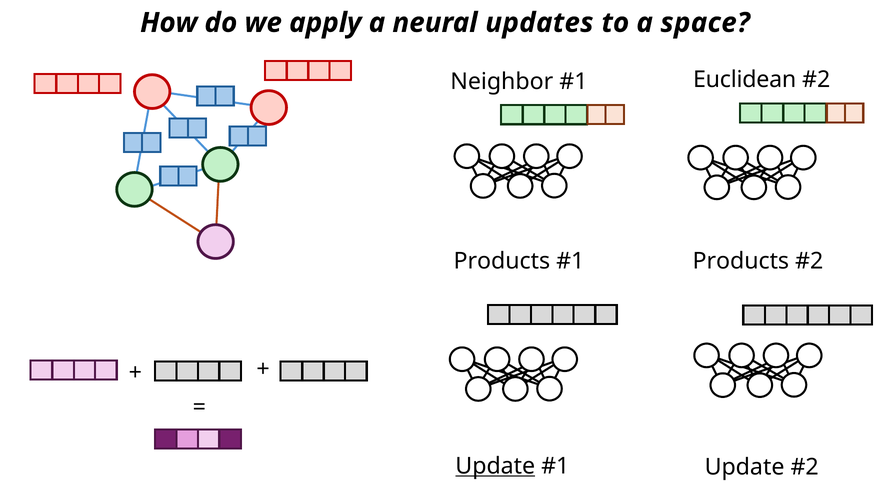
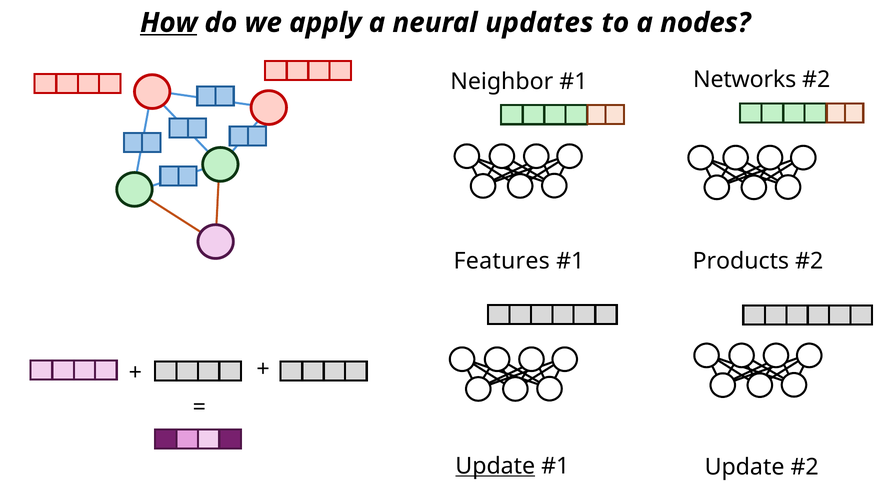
How underline: none -> present (169, 23)
space: space -> nodes (705, 23)
Euclidean: Euclidean -> Networks (745, 80)
Products: Products -> Features (502, 261)
